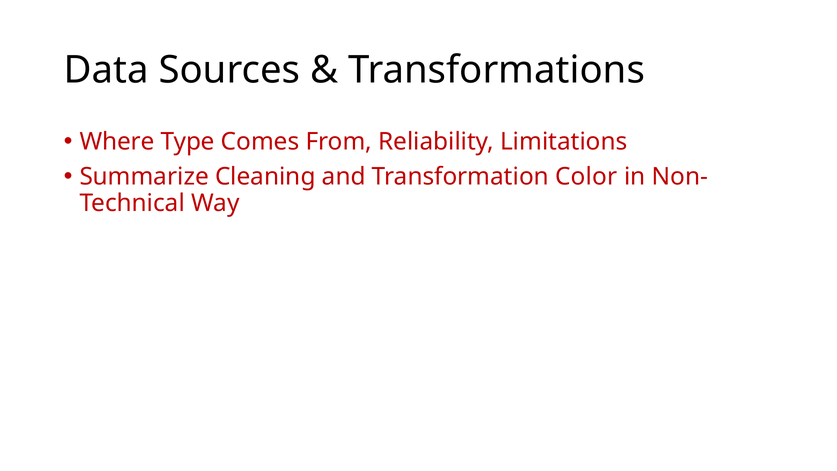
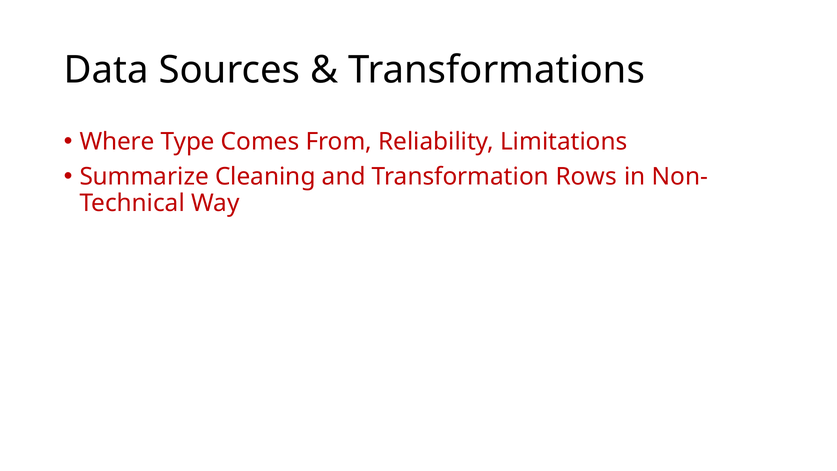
Color: Color -> Rows (586, 177)
